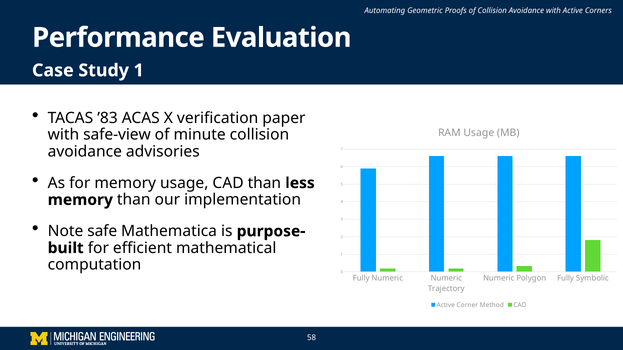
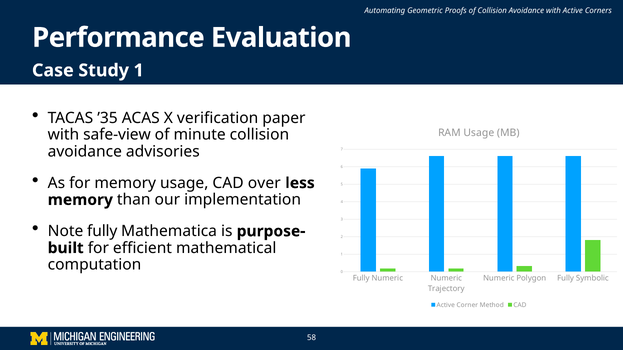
’83: ’83 -> ’35 (108, 118)
CAD than: than -> over (264, 183)
Note safe: safe -> fully (102, 231)
